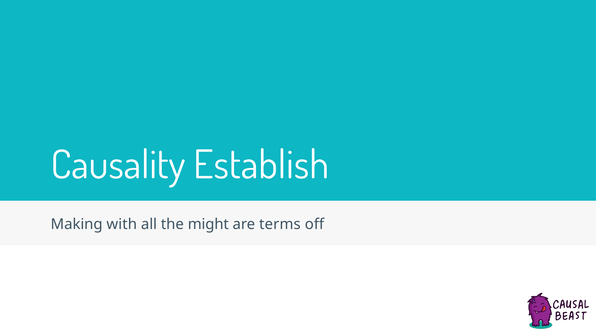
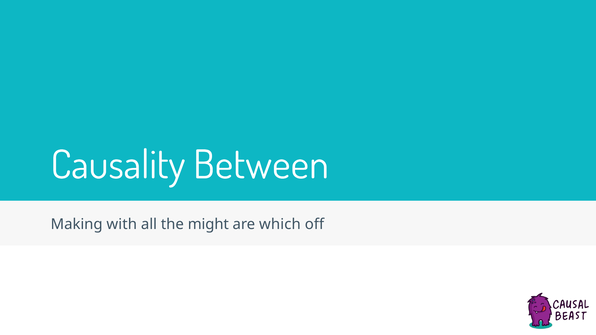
Establish: Establish -> Between (261, 165)
terms: terms -> which (280, 224)
